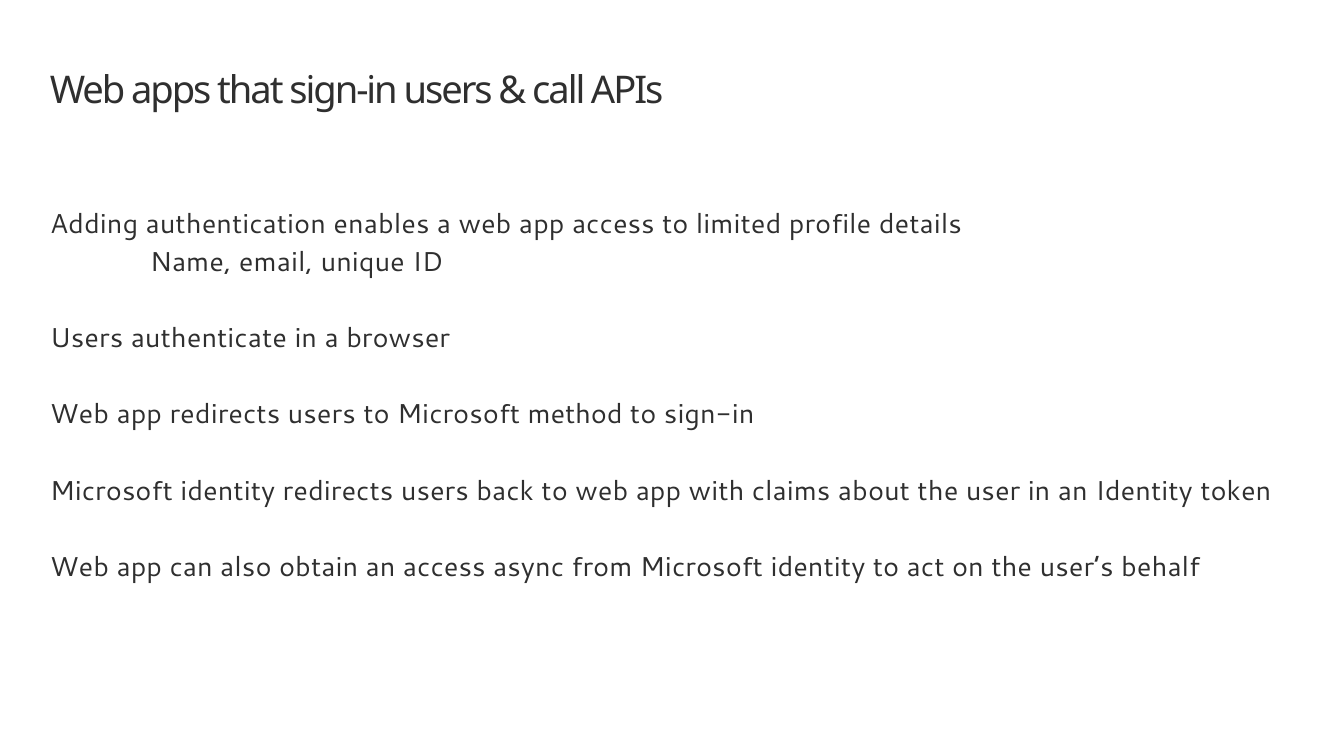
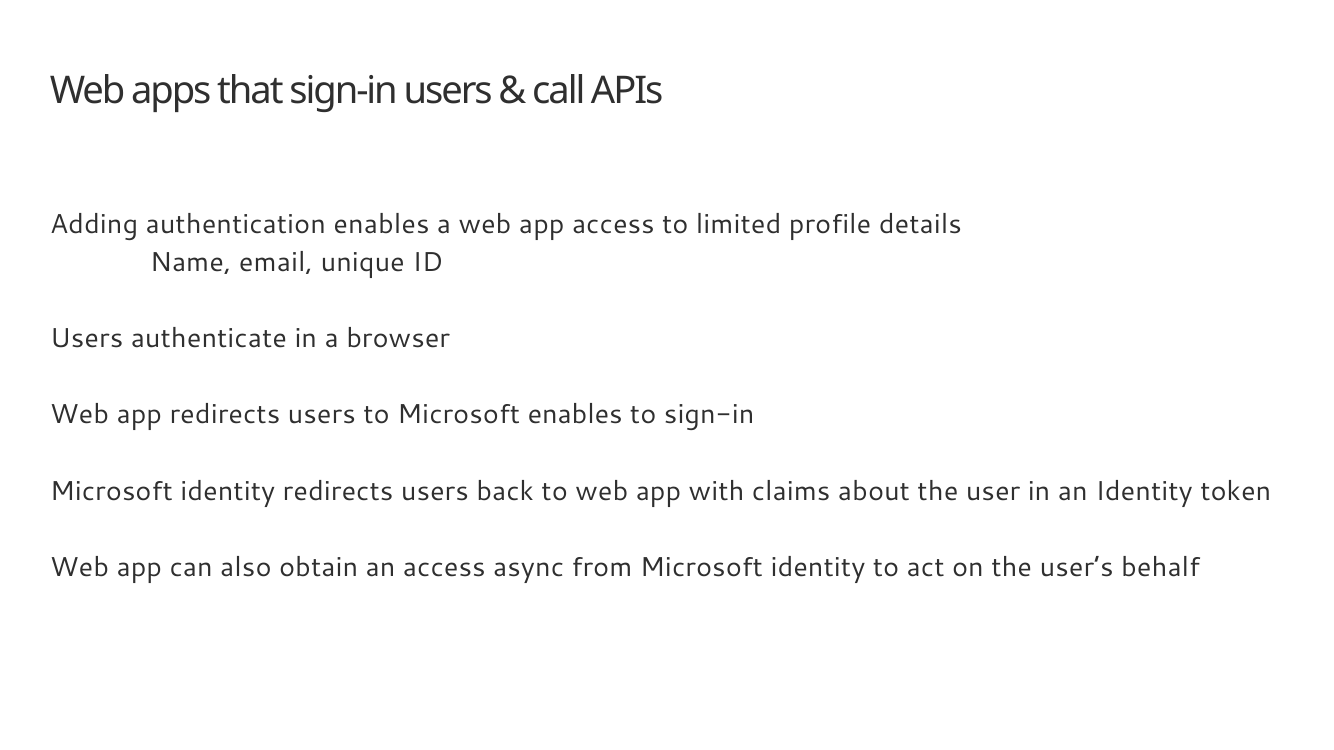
Microsoft method: method -> enables (575, 415)
